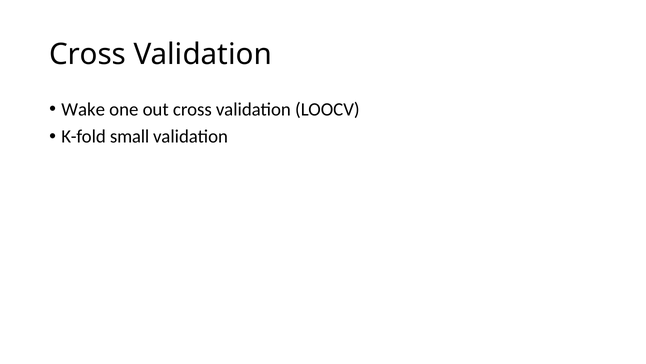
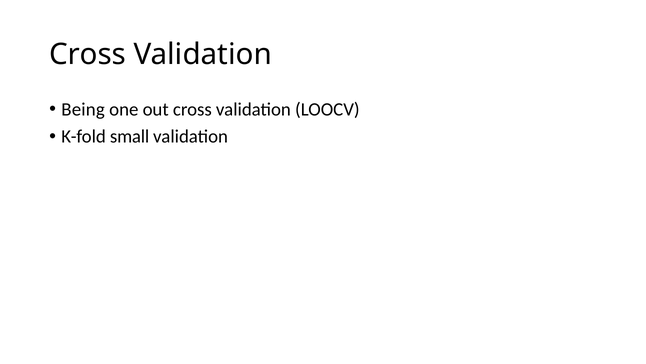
Wake: Wake -> Being (83, 109)
